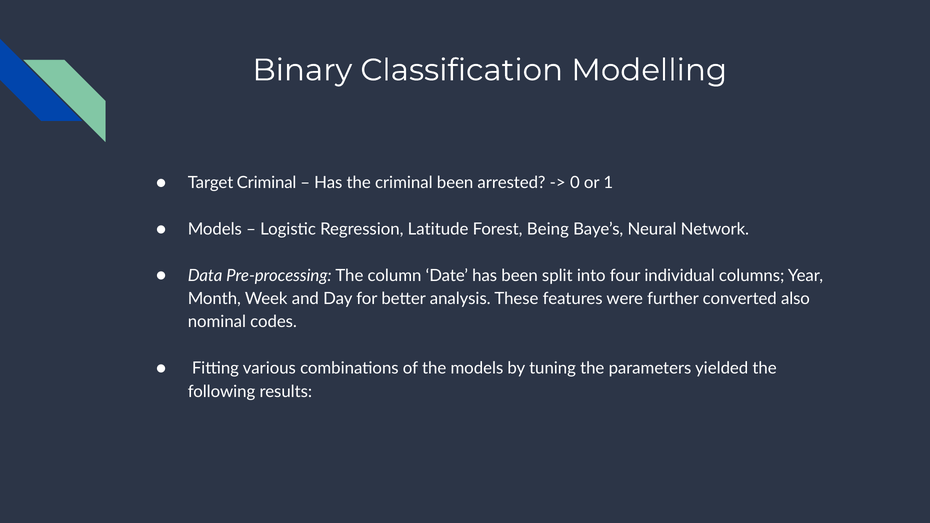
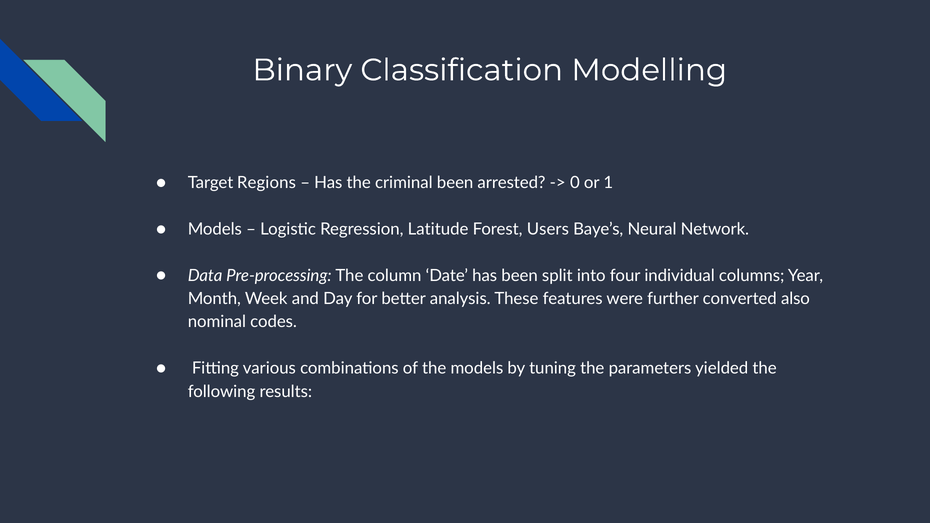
Target Criminal: Criminal -> Regions (266, 183)
Being: Being -> Users (548, 229)
